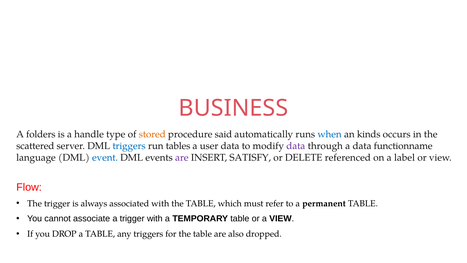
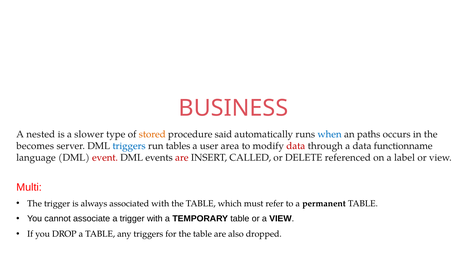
folders: folders -> nested (41, 134)
handle: handle -> slower (89, 134)
kinds: kinds -> paths (369, 134)
scattered: scattered -> becomes (35, 146)
user data: data -> area (230, 146)
data colour: purple -> red (296, 146)
event colour: blue -> red (105, 157)
are colour: purple -> red (182, 157)
SATISFY: SATISFY -> CALLED (250, 157)
Flow: Flow -> Multi (29, 187)
